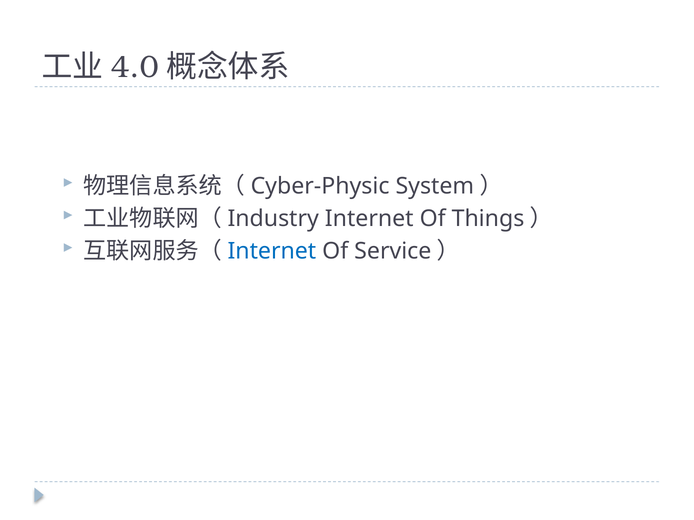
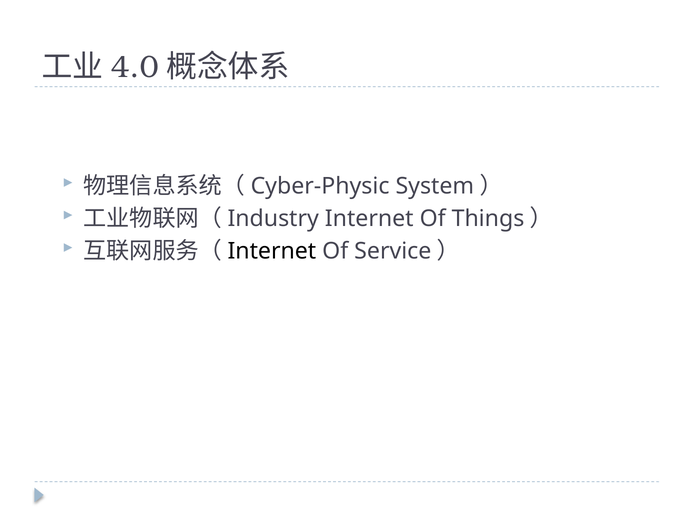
Internet colour: blue -> black (272, 251)
